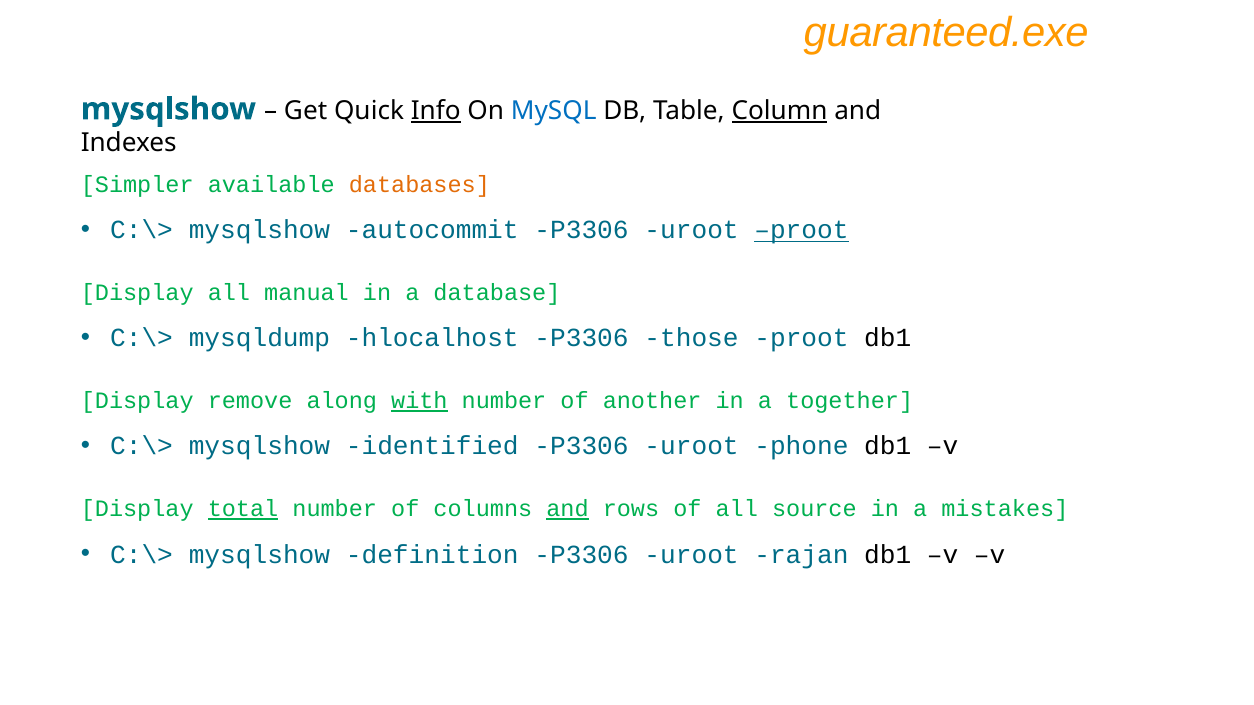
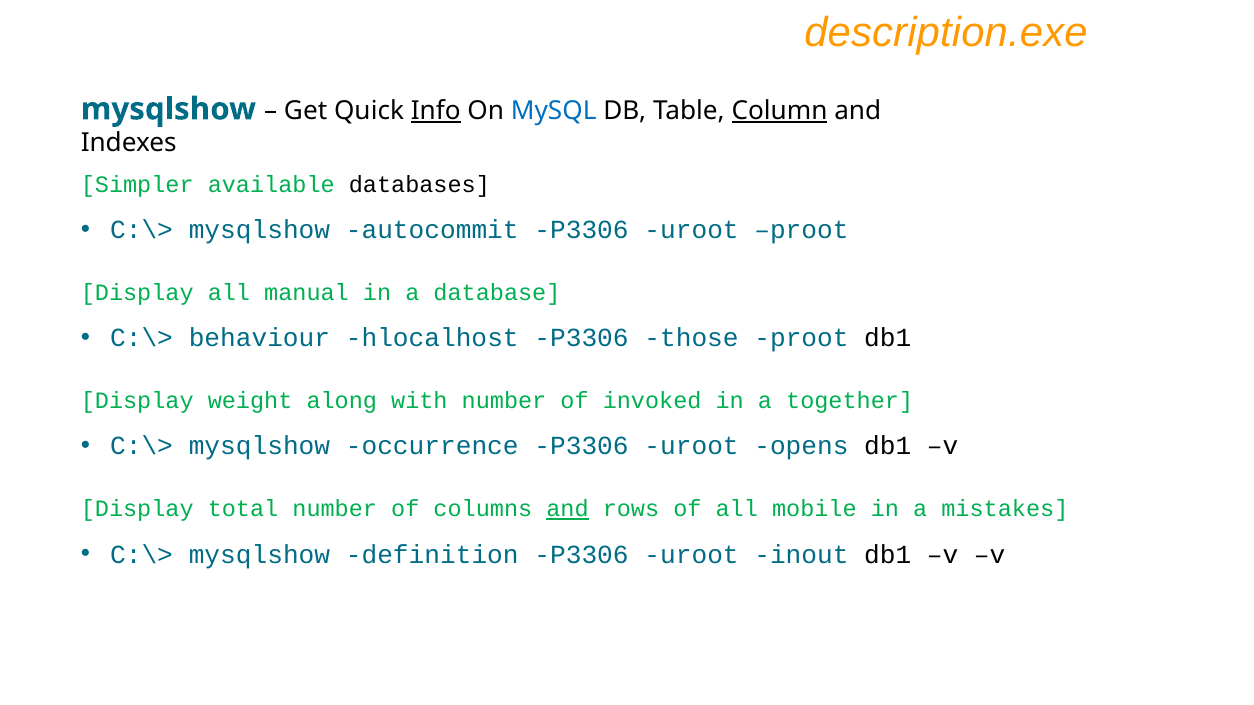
guaranteed.exe: guaranteed.exe -> description.exe (946, 33)
databases colour: orange -> black (419, 185)
proot underline: present -> none (801, 230)
mysqldump: mysqldump -> behaviour (259, 338)
remove: remove -> weight (250, 401)
with underline: present -> none (419, 401)
another: another -> invoked (652, 401)
identified: identified -> occurrence (432, 447)
phone: phone -> opens (801, 447)
total underline: present -> none (243, 509)
source: source -> mobile (814, 509)
rajan: rajan -> inout (801, 555)
